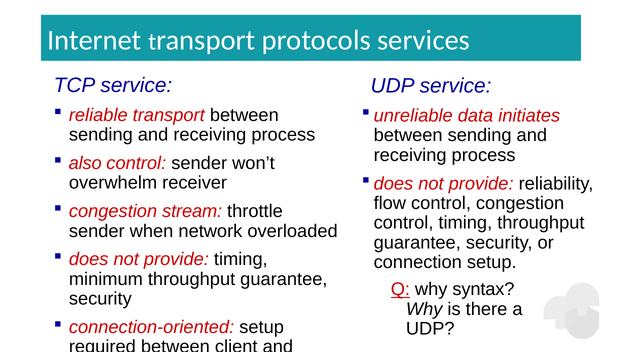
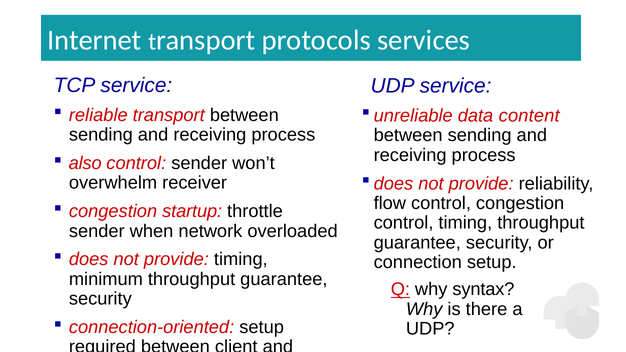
initiates: initiates -> content (529, 116)
stream: stream -> startup (192, 211)
